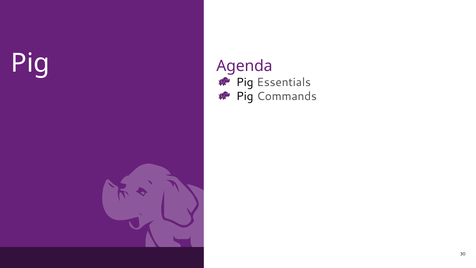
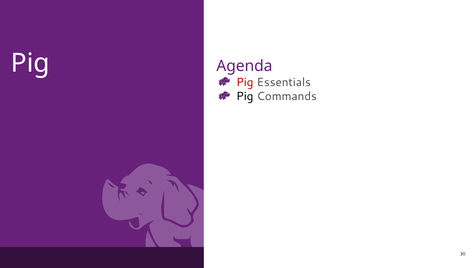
Pig colour: black -> red (245, 82)
